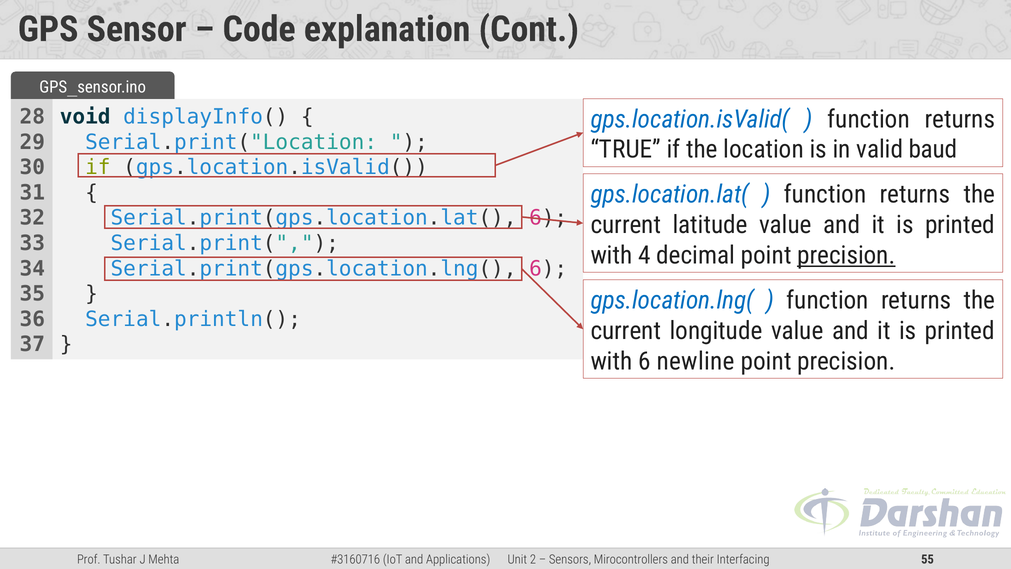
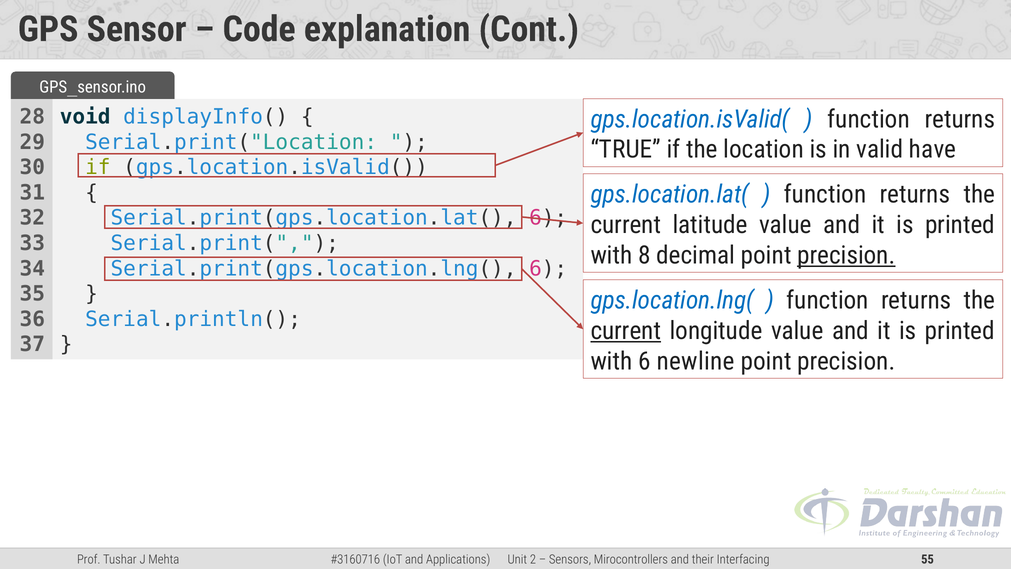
baud: baud -> have (933, 150)
4: 4 -> 8 (644, 255)
current underline: none -> present (626, 331)
